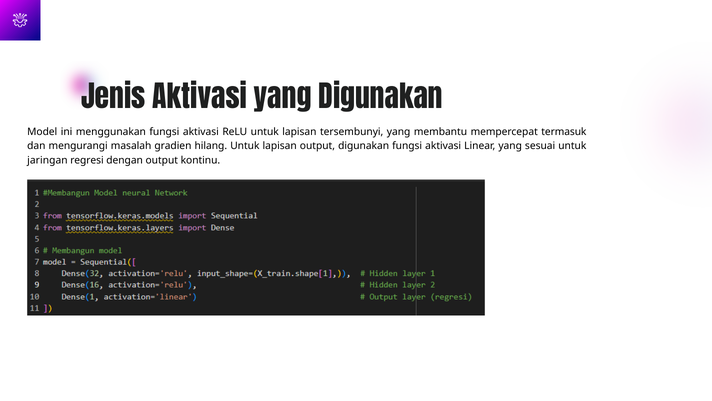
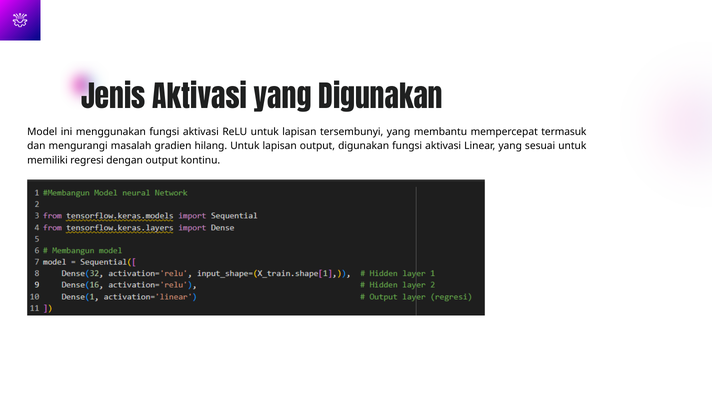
jaringan: jaringan -> memiliki (47, 160)
